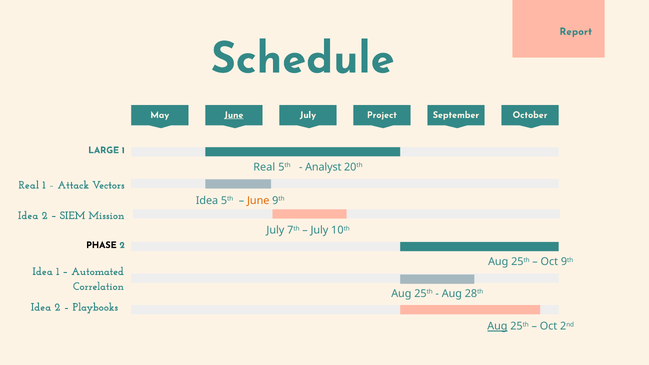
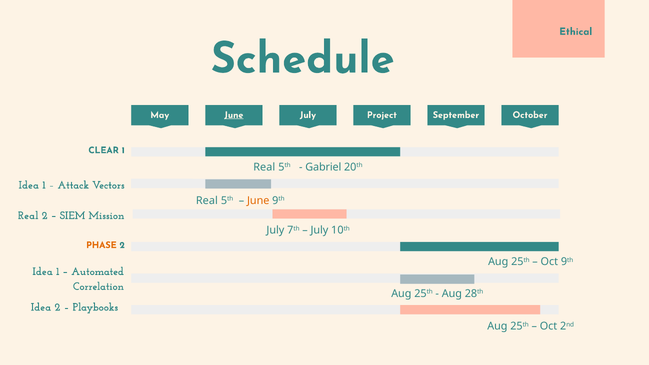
Report: Report -> Ethical (576, 32)
LARGE: LARGE -> CLEAR (104, 150)
Analyst: Analyst -> Gabriel (323, 167)
Real: Real -> Idea (29, 185)
Idea: Idea -> Real (207, 201)
Idea: Idea -> Real (28, 215)
PHASE colour: black -> orange (101, 245)
Aug underline: present -> none (497, 326)
